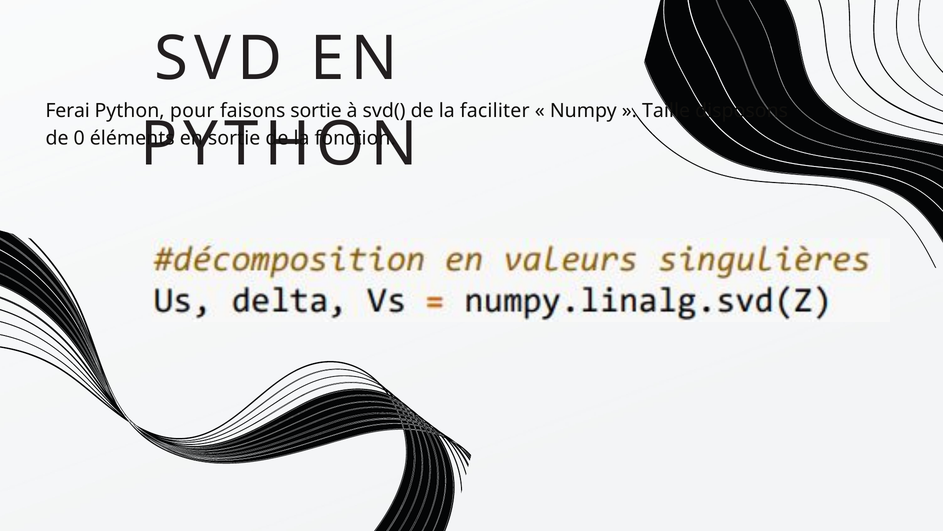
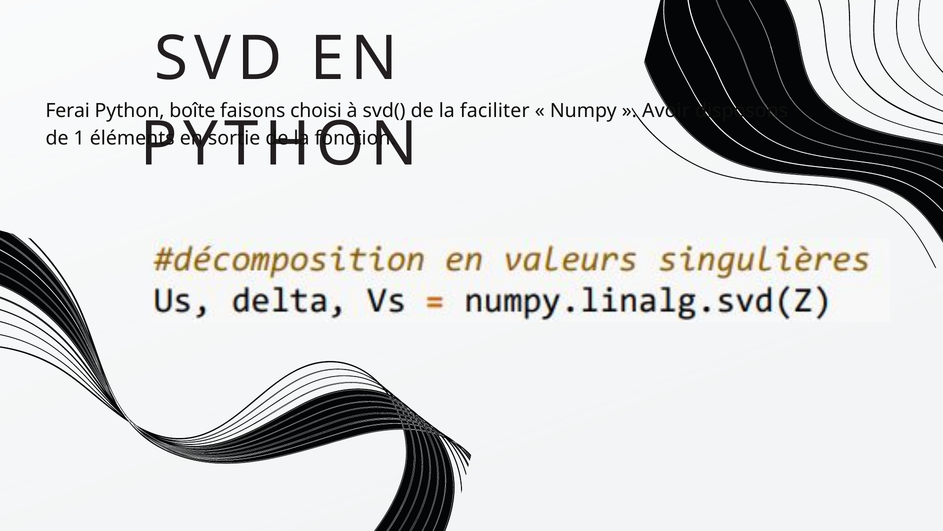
pour: pour -> boîte (192, 111)
faisons sortie: sortie -> choisi (316, 111)
Taille: Taille -> Avoir (666, 111)
0: 0 -> 1 (79, 138)
